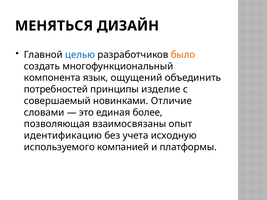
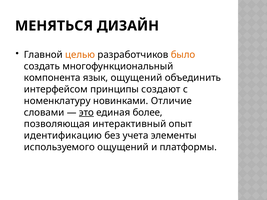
целью colour: blue -> orange (80, 55)
потребностей: потребностей -> интерфейсом (56, 89)
изделие: изделие -> создают (161, 89)
совершаемый: совершаемый -> номенклатуру (57, 101)
это underline: none -> present (86, 113)
взаимосвязаны: взаимосвязаны -> интерактивный (129, 124)
исходную: исходную -> элементы (174, 136)
используемого компанией: компанией -> ощущений (123, 147)
